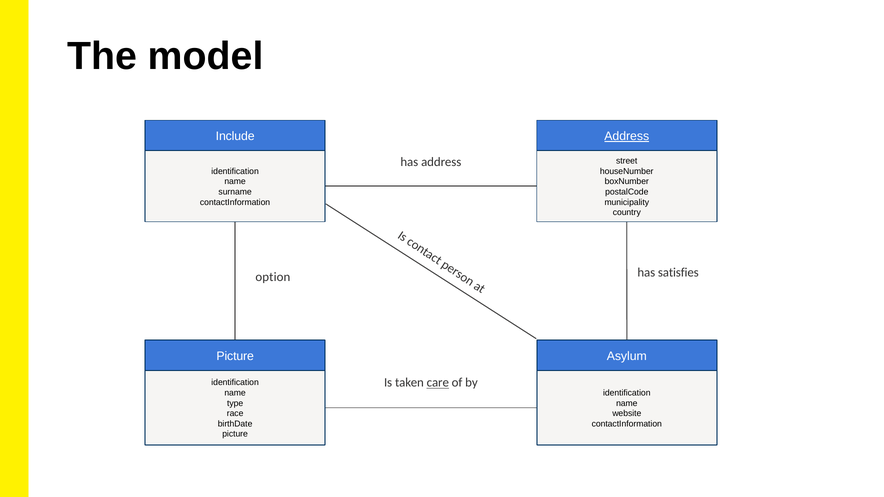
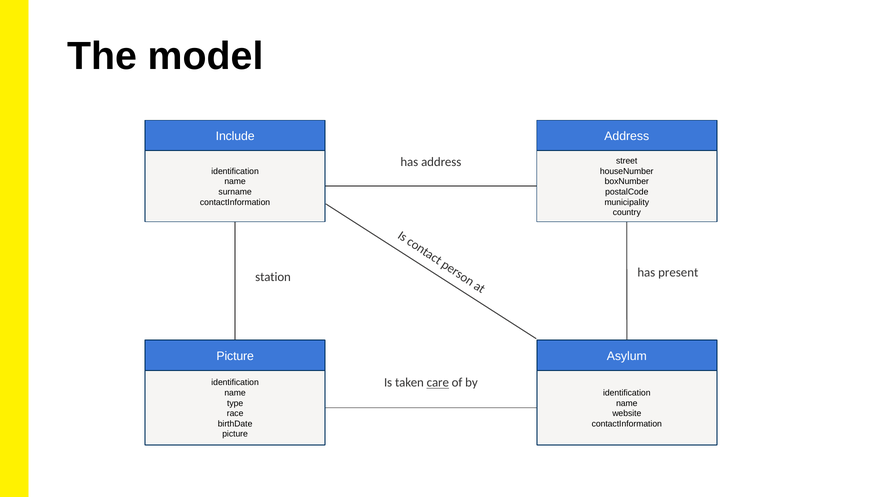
Address underline: present -> none (627, 136)
satisfies: satisfies -> present (678, 273)
option: option -> station (273, 277)
